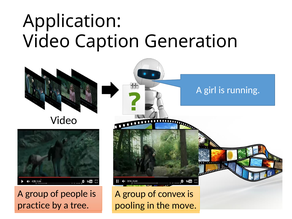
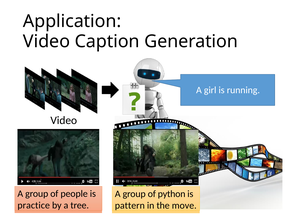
convex: convex -> python (172, 194)
pooling: pooling -> pattern (130, 205)
